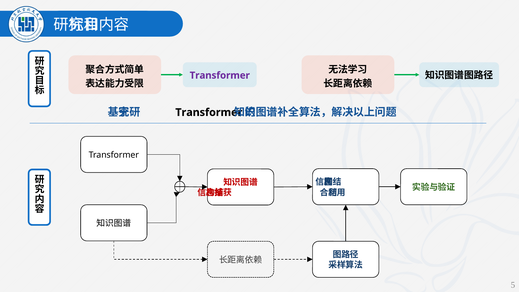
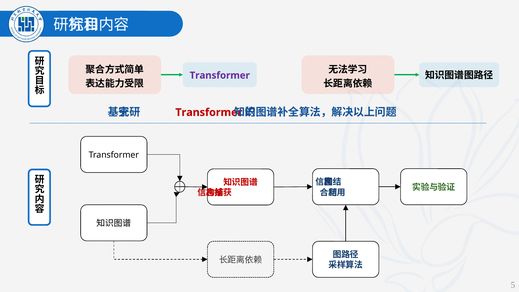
Transformer colour: black -> red (209, 112)
